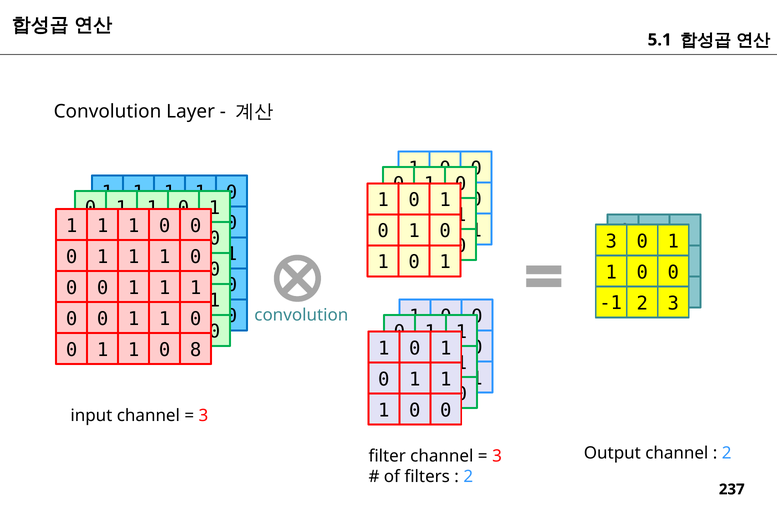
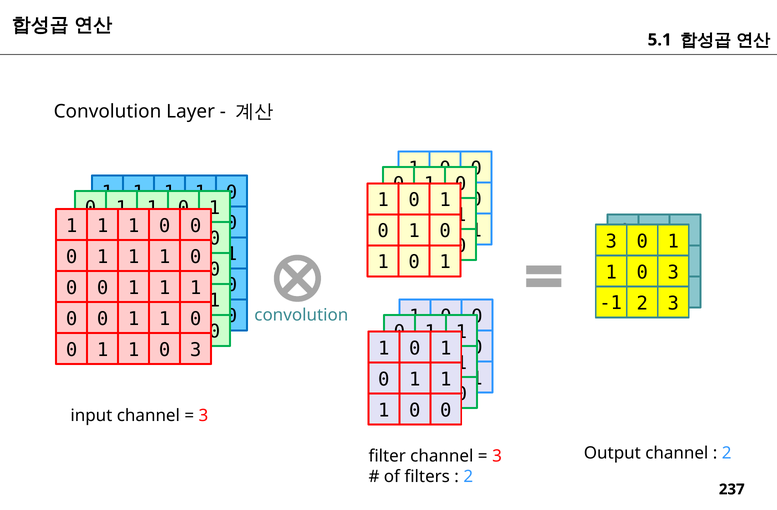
0: 0 -> 3 (673, 273)
8: 8 -> 3 (196, 350)
